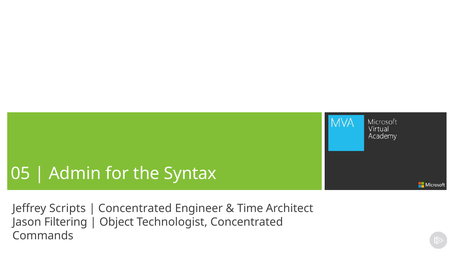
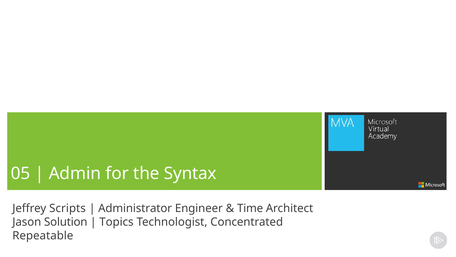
Concentrated: Concentrated -> Administrator (135, 208)
Filtering: Filtering -> Solution (66, 222)
Object: Object -> Topics (116, 222)
Commands: Commands -> Repeatable (43, 235)
